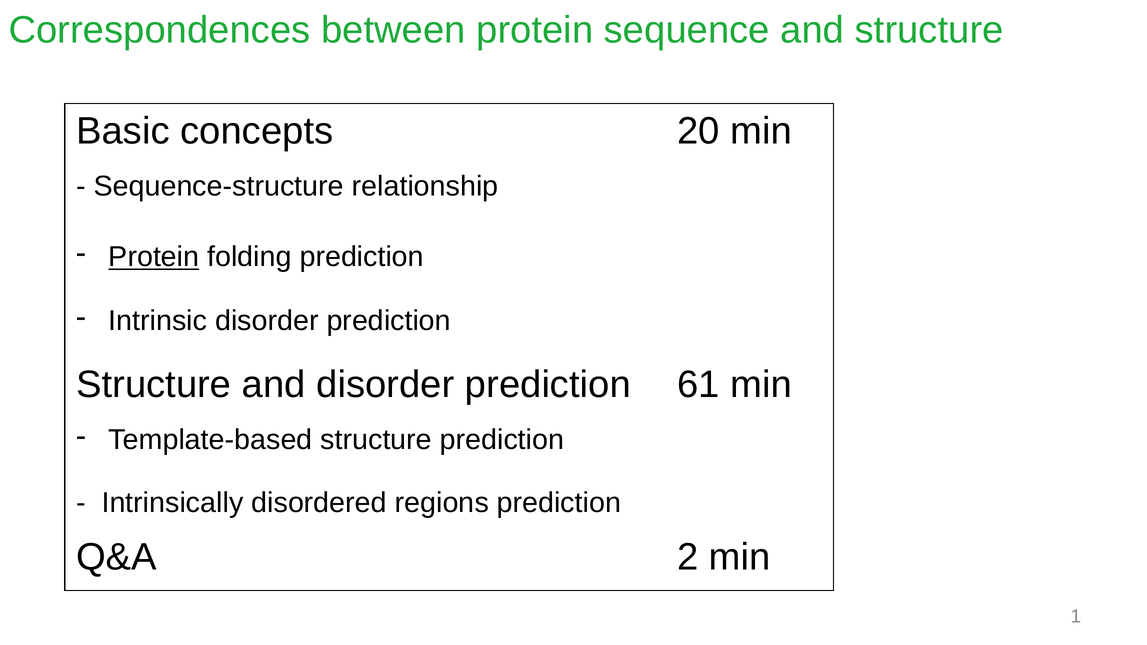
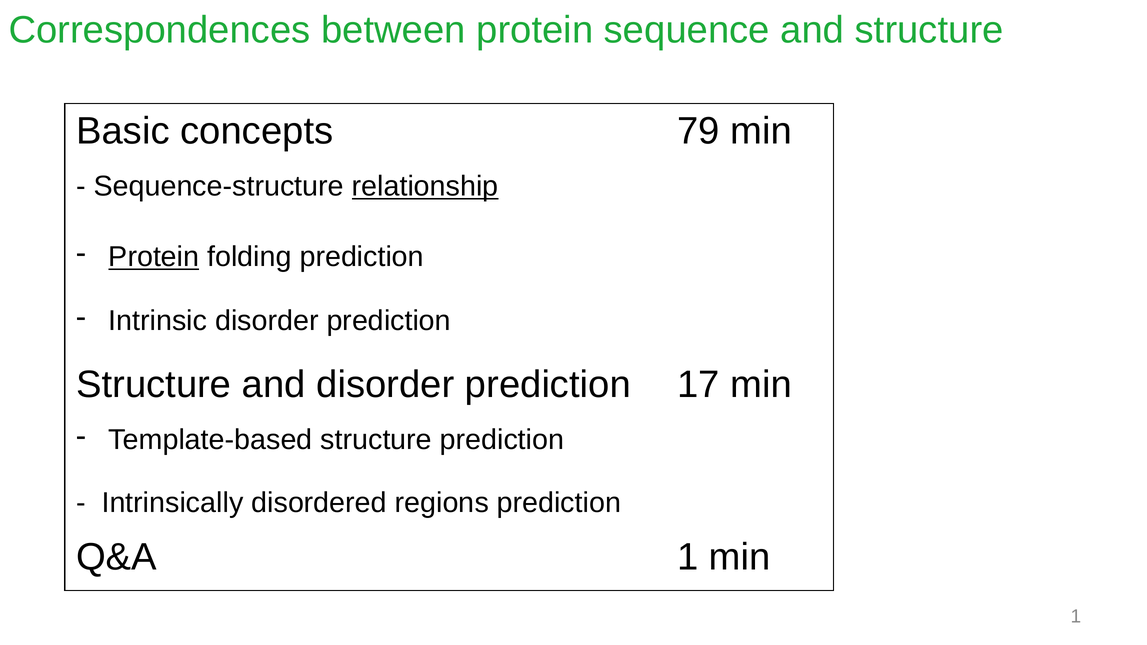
20: 20 -> 79 (698, 131)
relationship underline: none -> present (425, 187)
61: 61 -> 17 (698, 385)
Q&A 2: 2 -> 1 (688, 557)
